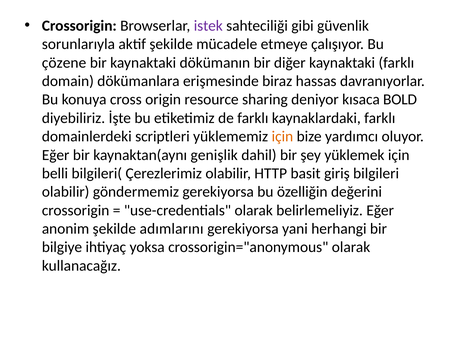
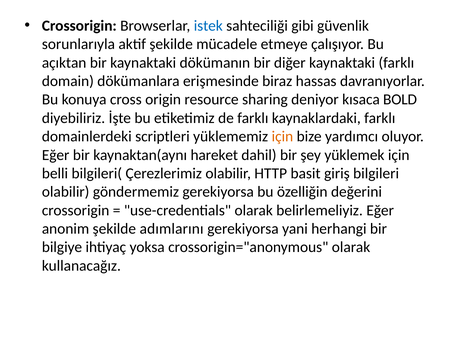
istek colour: purple -> blue (208, 26)
çözene: çözene -> açıktan (64, 63)
genişlik: genişlik -> hareket (214, 155)
